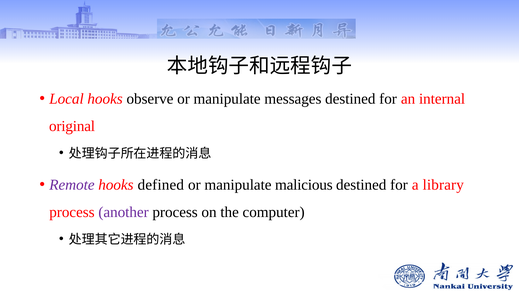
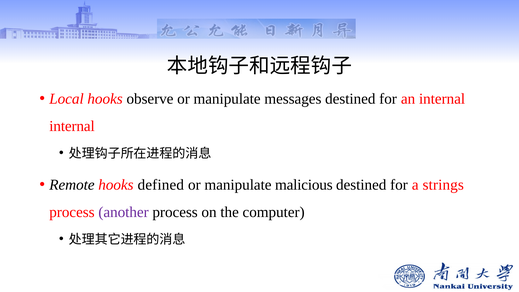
original: original -> internal (72, 126)
Remote colour: purple -> black (72, 185)
library: library -> strings (443, 185)
